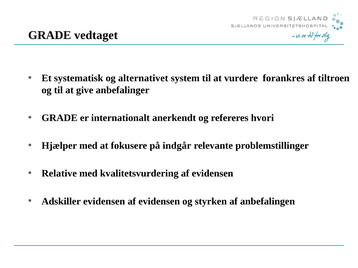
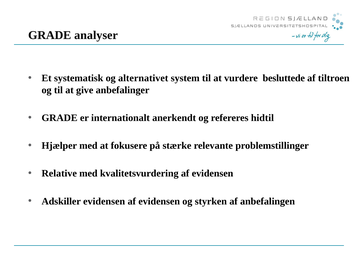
vedtaget: vedtaget -> analyser (96, 35)
forankres: forankres -> besluttede (284, 78)
hvori: hvori -> hidtil (262, 118)
indgår: indgår -> stærke (177, 146)
